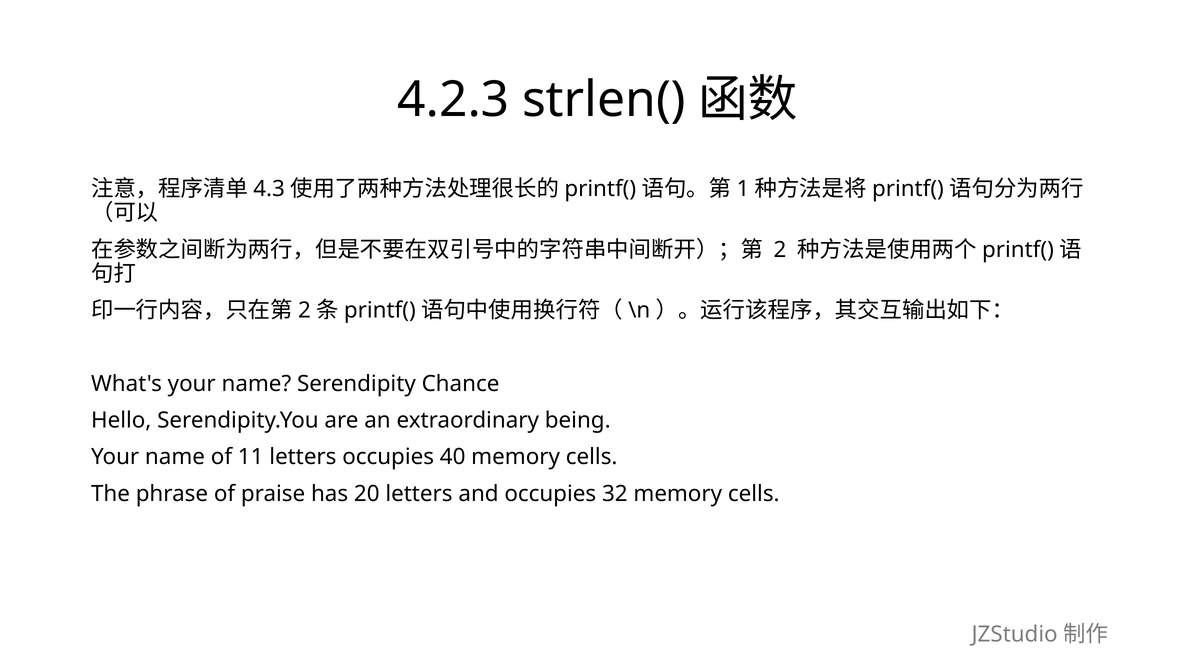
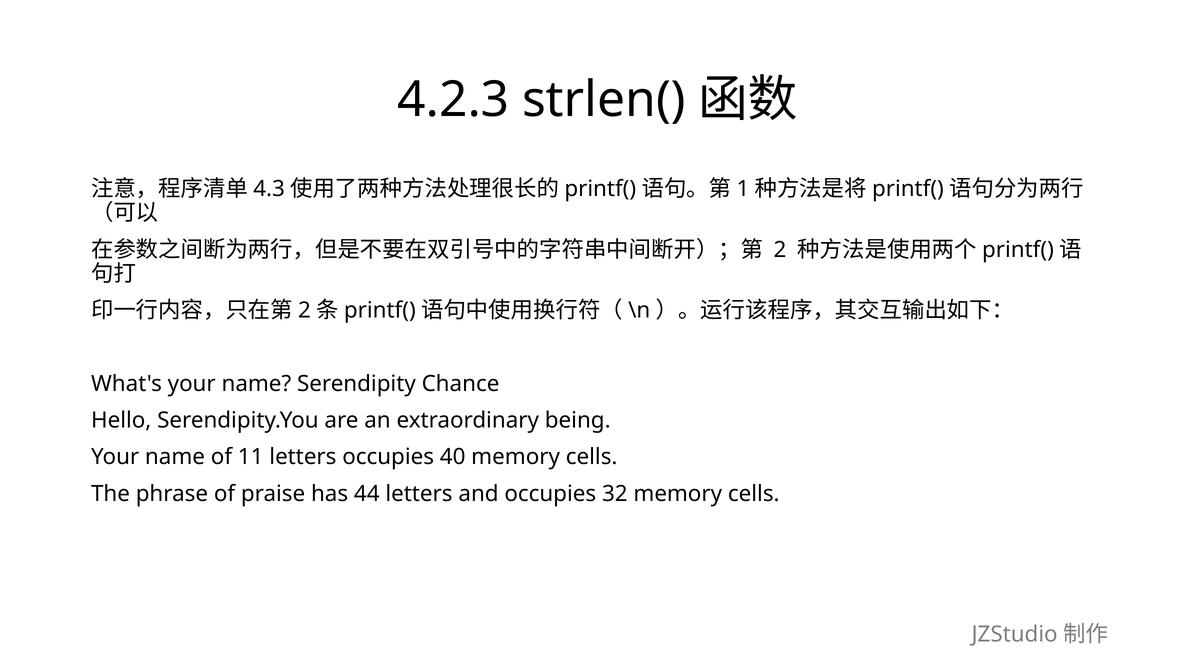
20: 20 -> 44 (367, 494)
